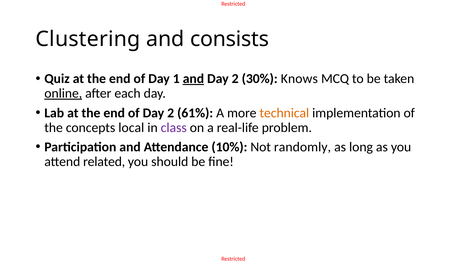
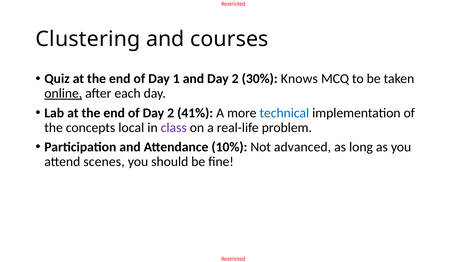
consists: consists -> courses (229, 39)
and underline: present -> none (193, 79)
61%: 61% -> 41% (195, 113)
technical colour: orange -> blue (284, 113)
randomly: randomly -> advanced (303, 147)
related: related -> scenes (104, 162)
